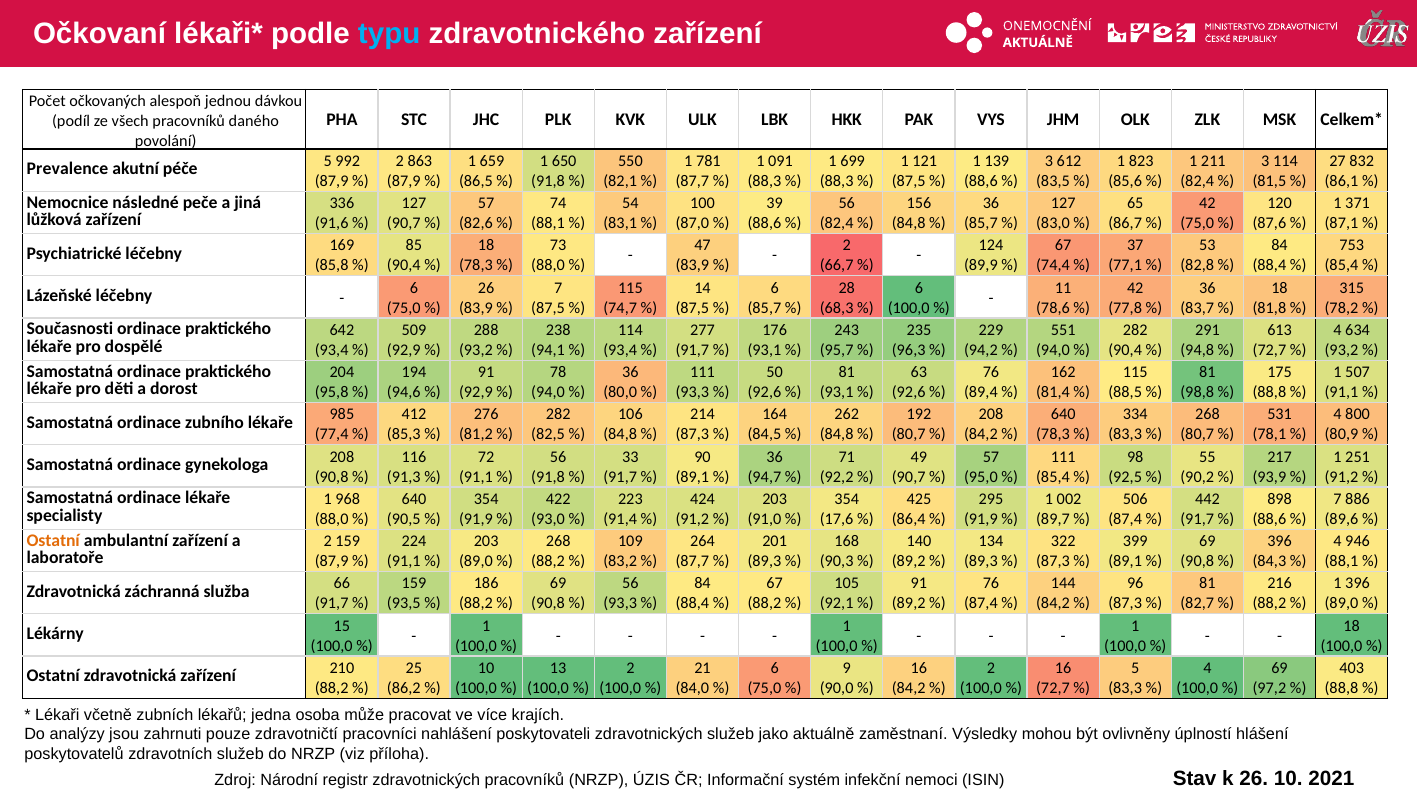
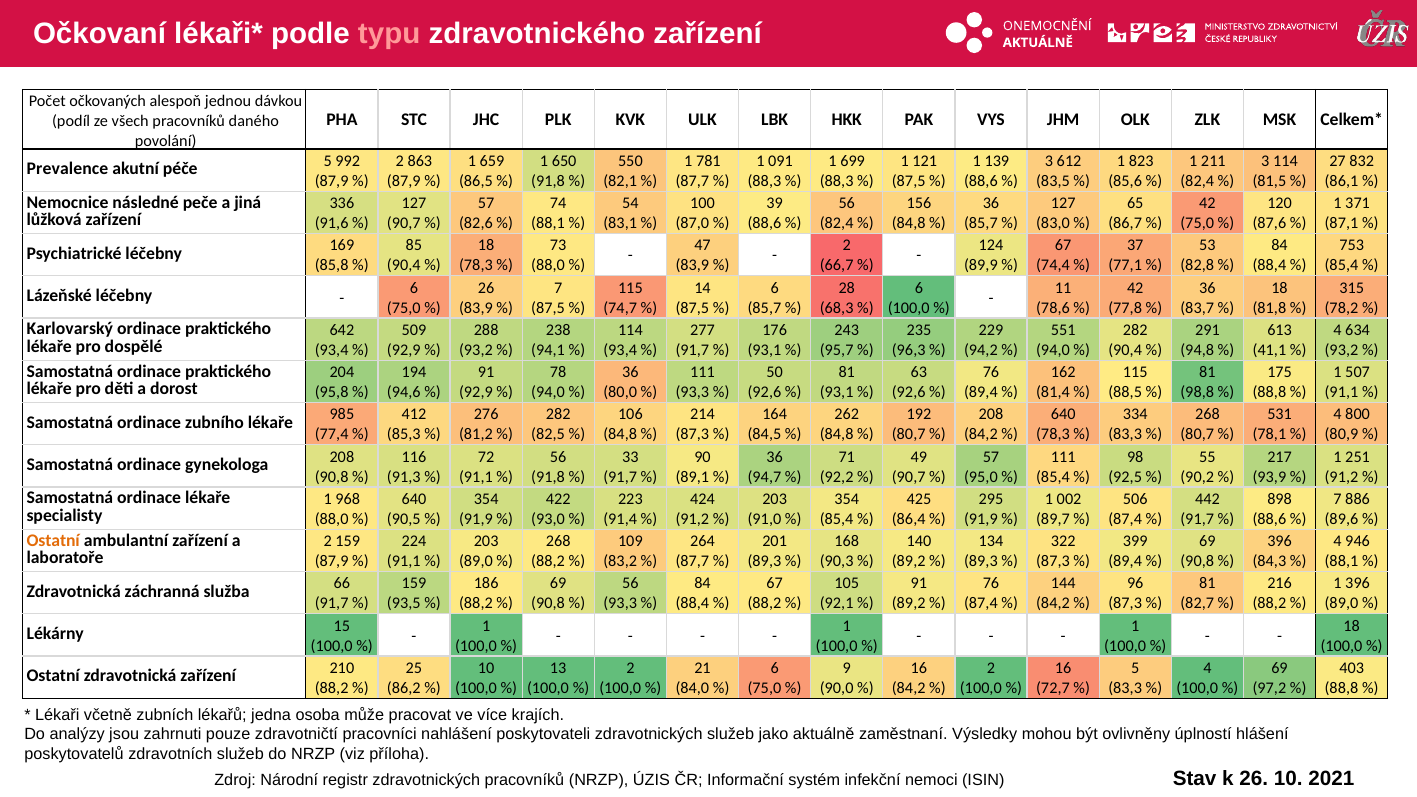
typu colour: light blue -> pink (389, 33)
Současnosti: Současnosti -> Karlovarský (70, 329)
72,7: 72,7 -> 41,1 (1269, 350)
17,6: 17,6 -> 85,4 (837, 519)
89,1: 89,1 -> 89,4 (1125, 561)
